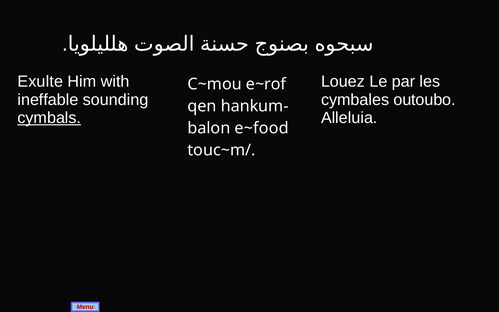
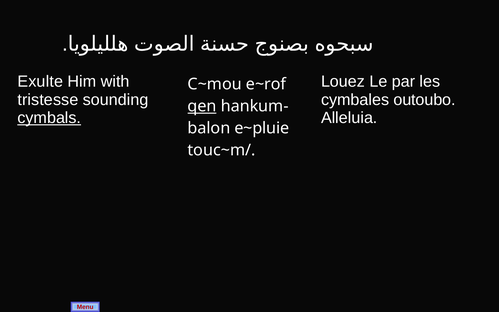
ineffable: ineffable -> tristesse (48, 100)
qen underline: none -> present (202, 106)
e~food: e~food -> e~pluie (262, 128)
